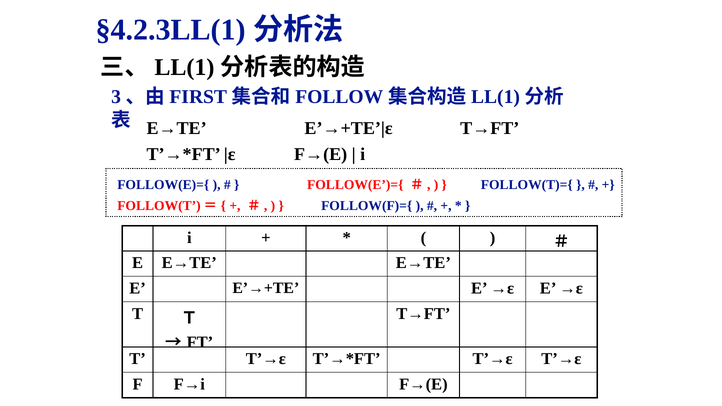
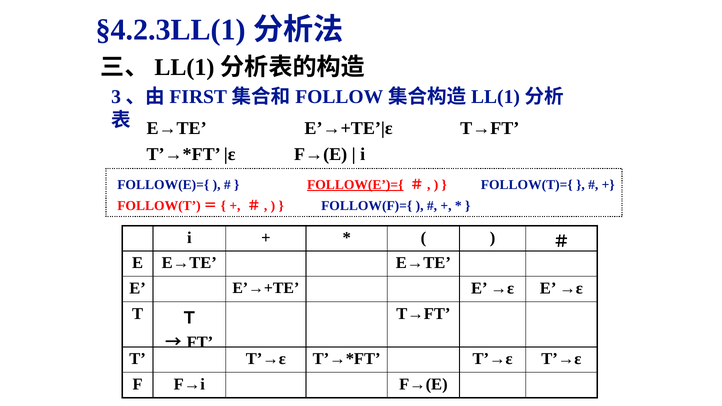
FOLLOW(E’)={ underline: none -> present (355, 185)
